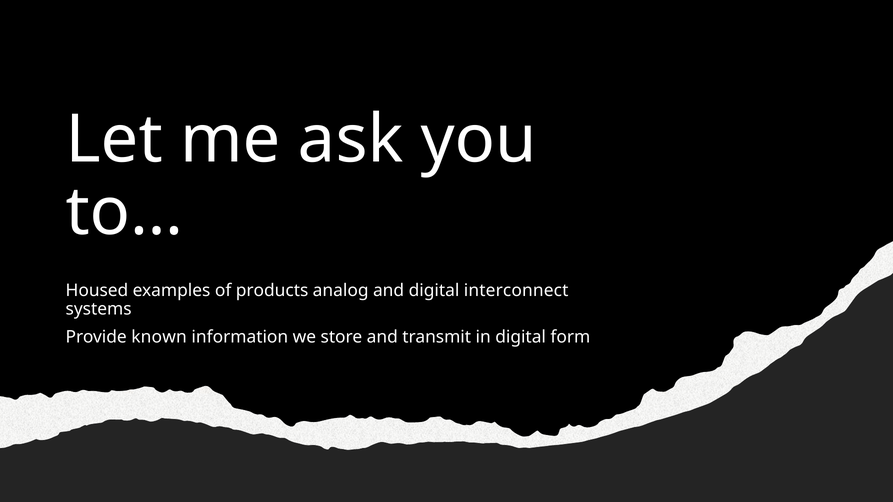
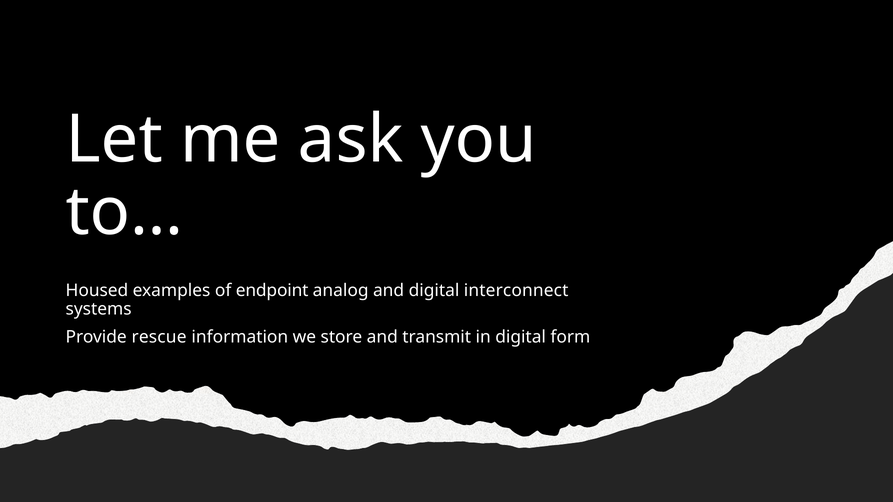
products: products -> endpoint (272, 291)
known: known -> rescue (159, 337)
